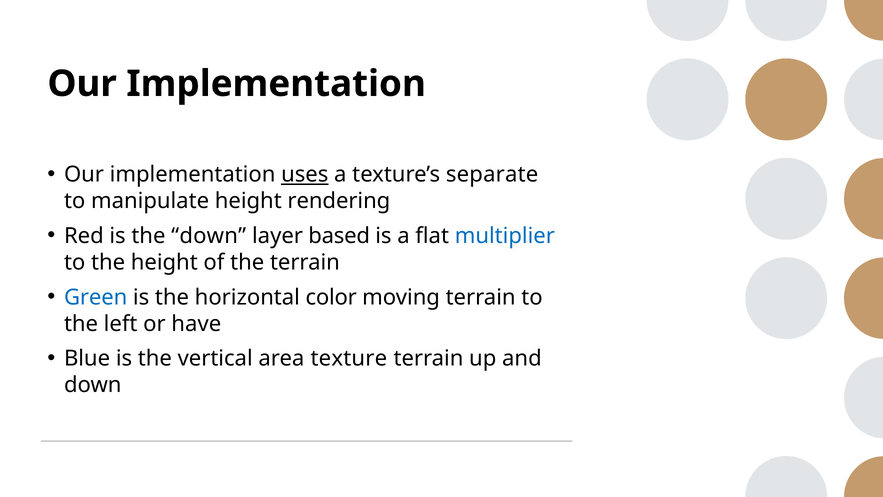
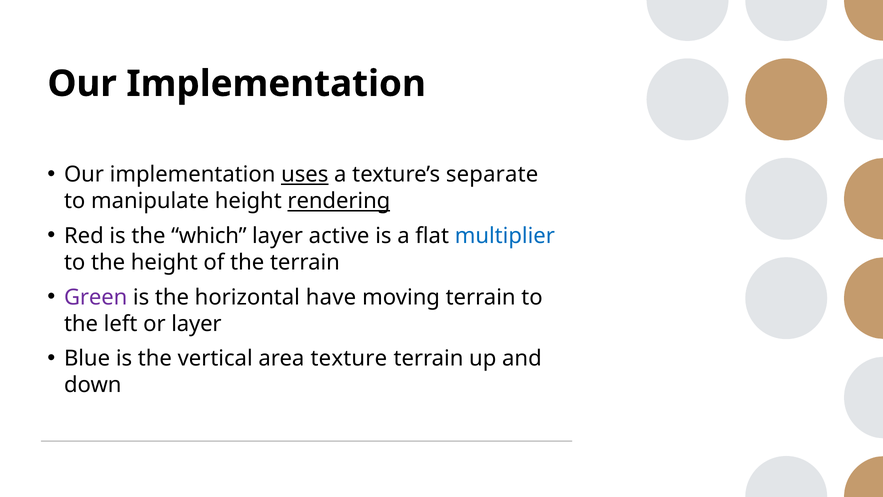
rendering underline: none -> present (339, 201)
the down: down -> which (209, 236)
based: based -> active (339, 236)
Green colour: blue -> purple (96, 297)
color: color -> have (331, 297)
or have: have -> layer (196, 324)
